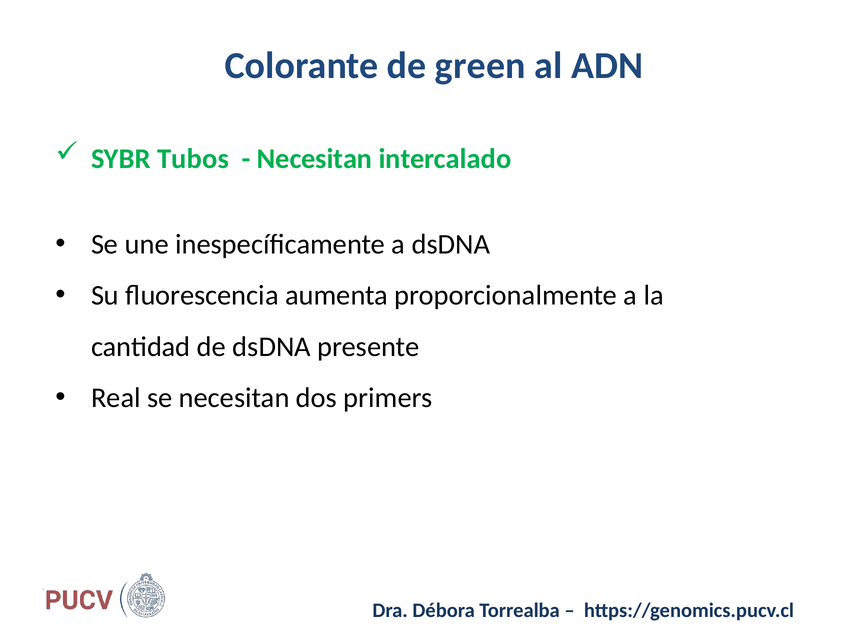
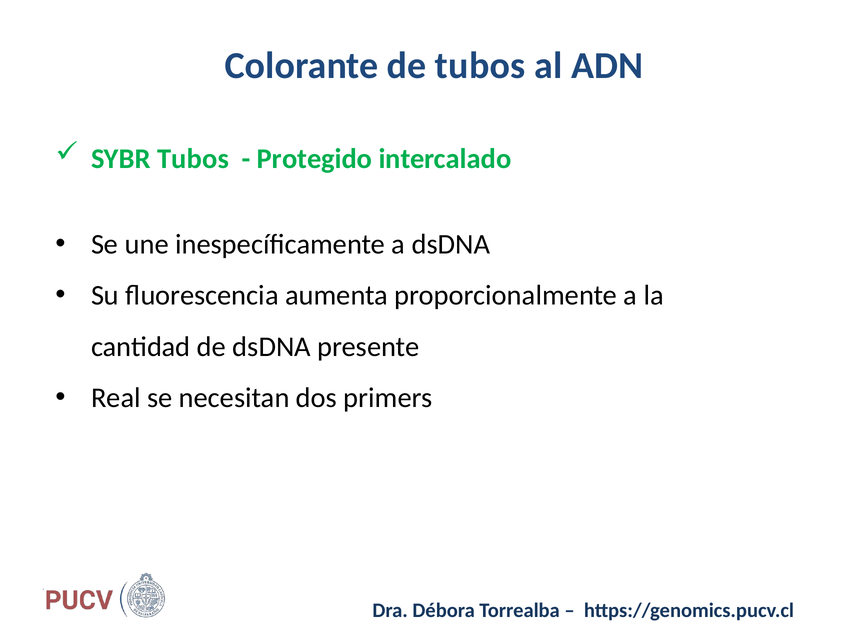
de green: green -> tubos (480, 66)
Necesitan: Necesitan -> Protegido (315, 159)
